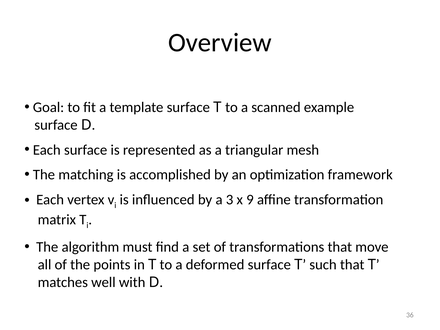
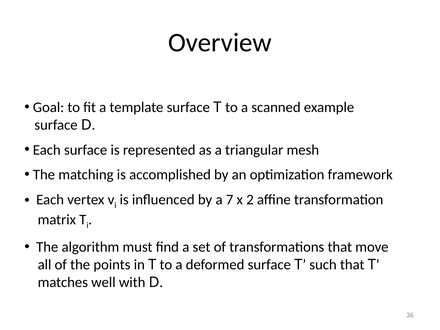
3: 3 -> 7 (230, 200)
9: 9 -> 2 (250, 200)
